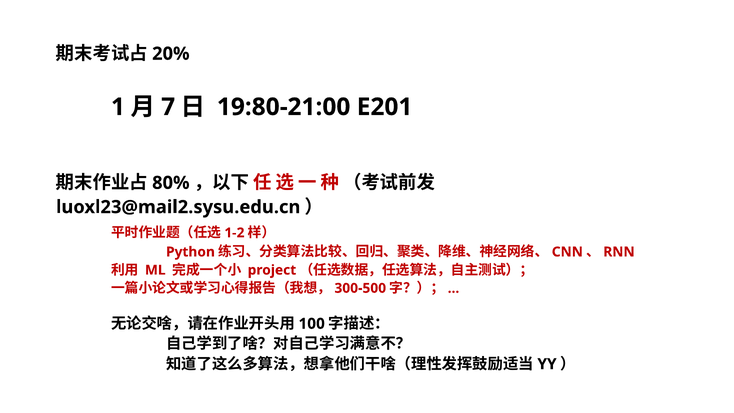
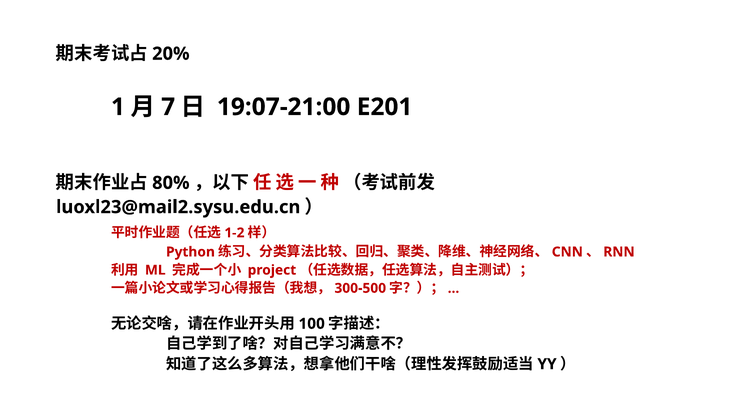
19:80-21:00: 19:80-21:00 -> 19:07-21:00 (284, 107)
